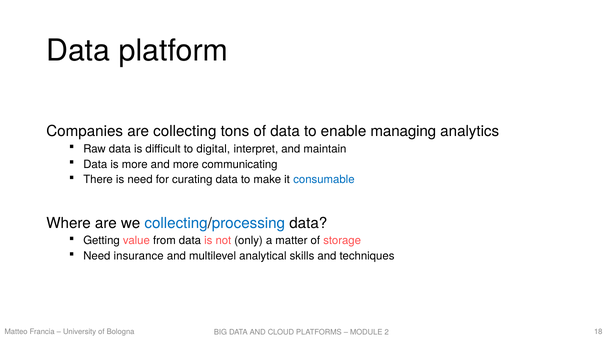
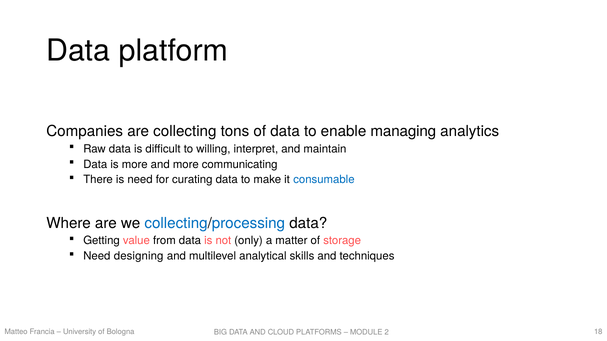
digital: digital -> willing (213, 149)
insurance: insurance -> designing (139, 256)
